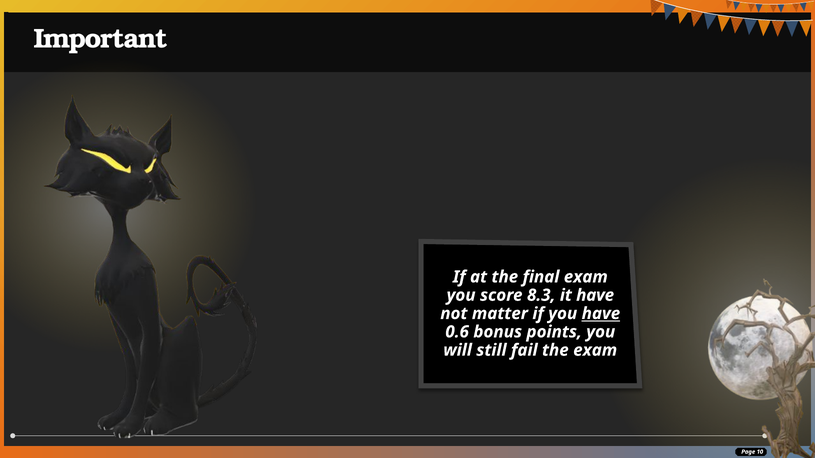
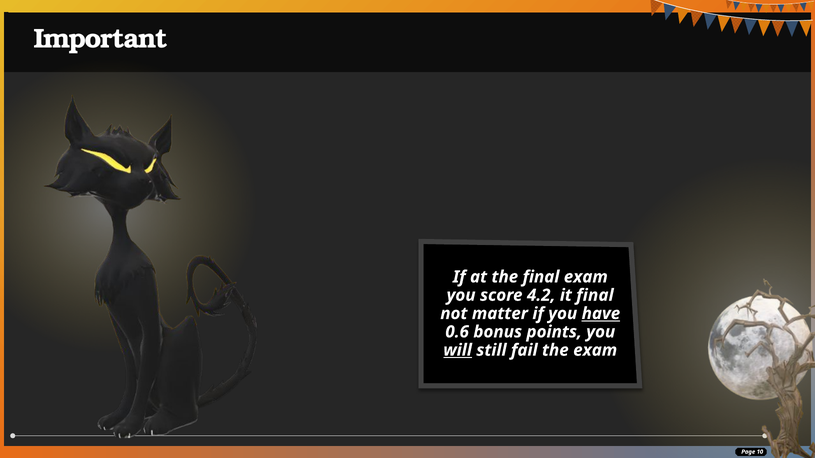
8.3: 8.3 -> 4.2 (541, 295)
it have: have -> final (595, 295)
will underline: none -> present (458, 350)
